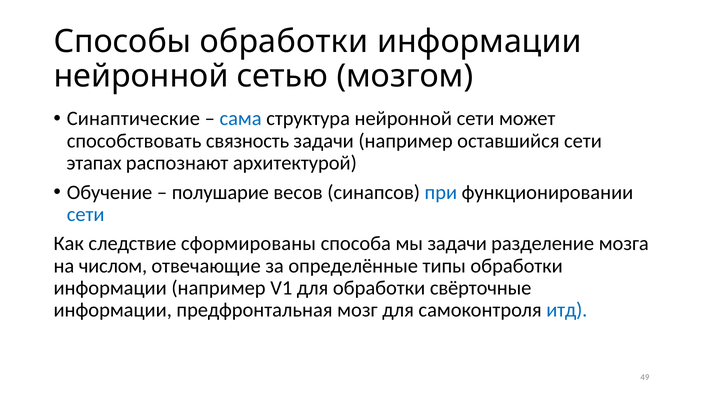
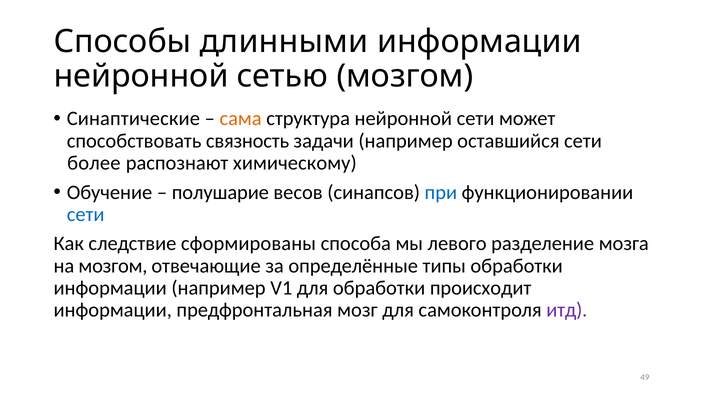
Способы обработки: обработки -> длинными (284, 42)
сама colour: blue -> orange (241, 119)
этапах: этапах -> более (94, 163)
архитектурой: архитектурой -> химическому (295, 163)
мы задачи: задачи -> левого (457, 244)
на числом: числом -> мозгом (113, 266)
свёрточные: свёрточные -> происходит (481, 288)
итд colour: blue -> purple (567, 310)
